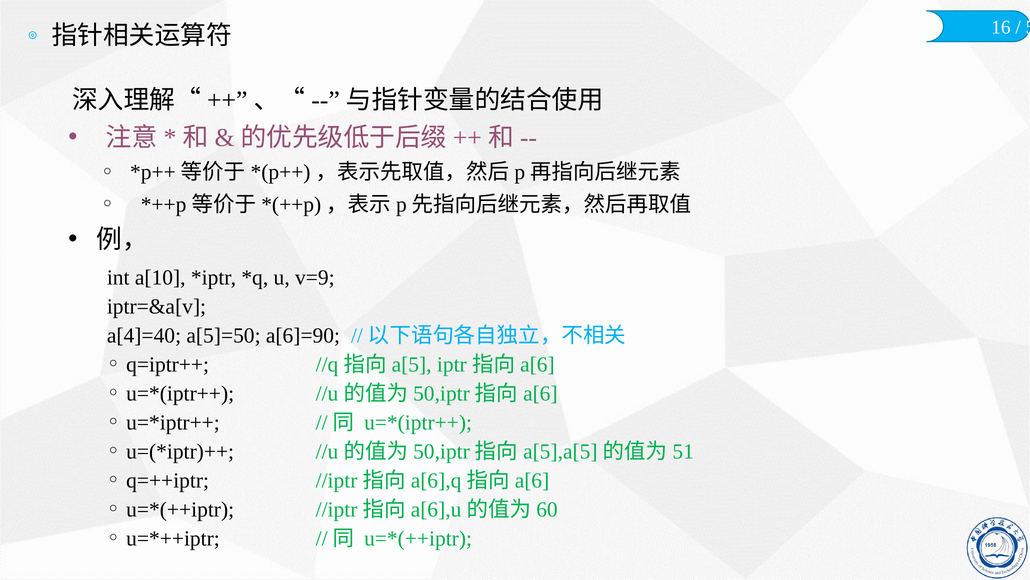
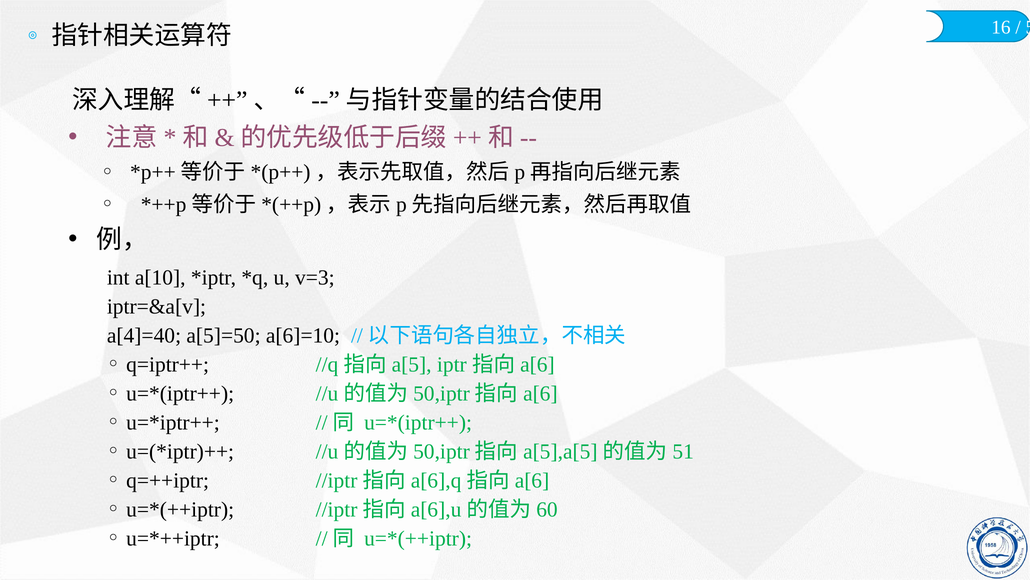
v=9: v=9 -> v=3 (315, 277)
a[6]=90: a[6]=90 -> a[6]=10 (303, 335)
